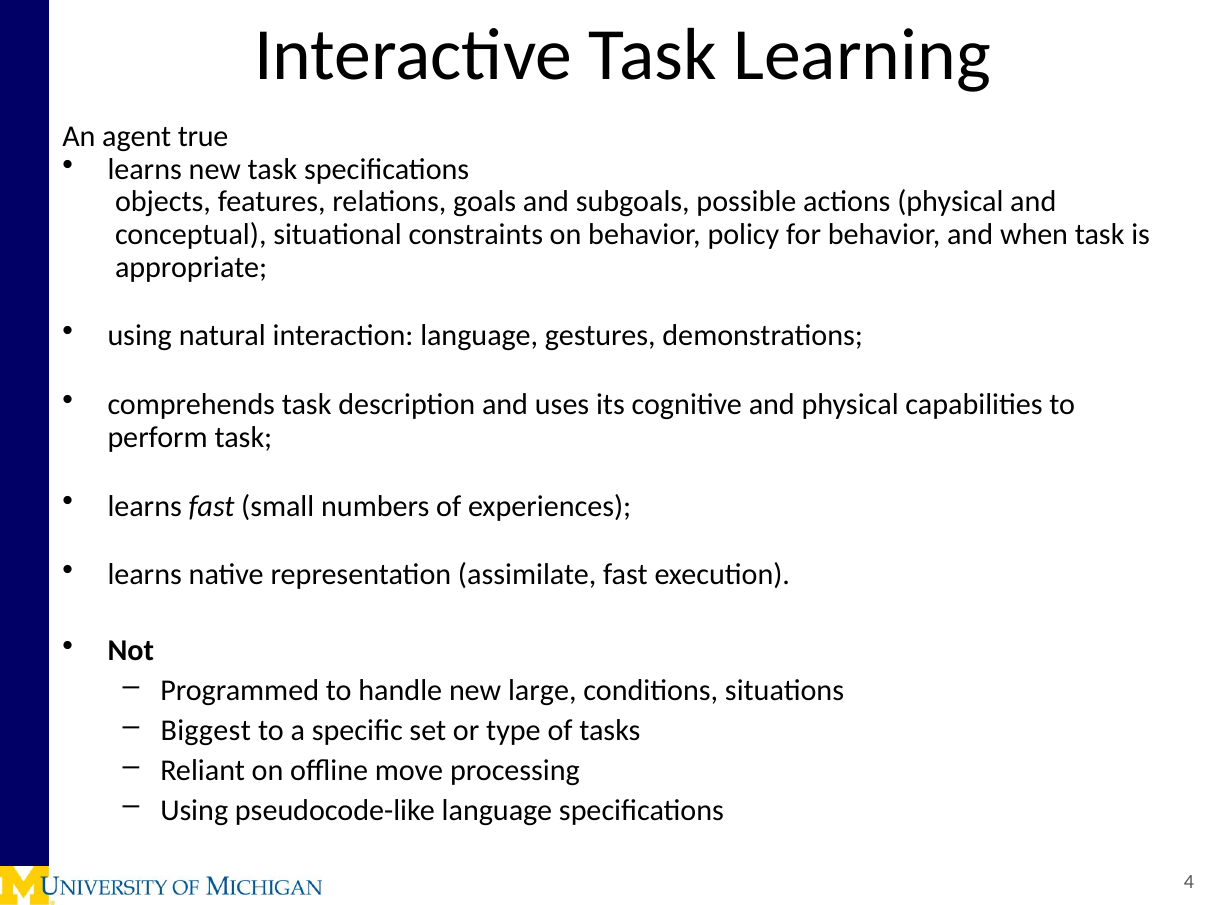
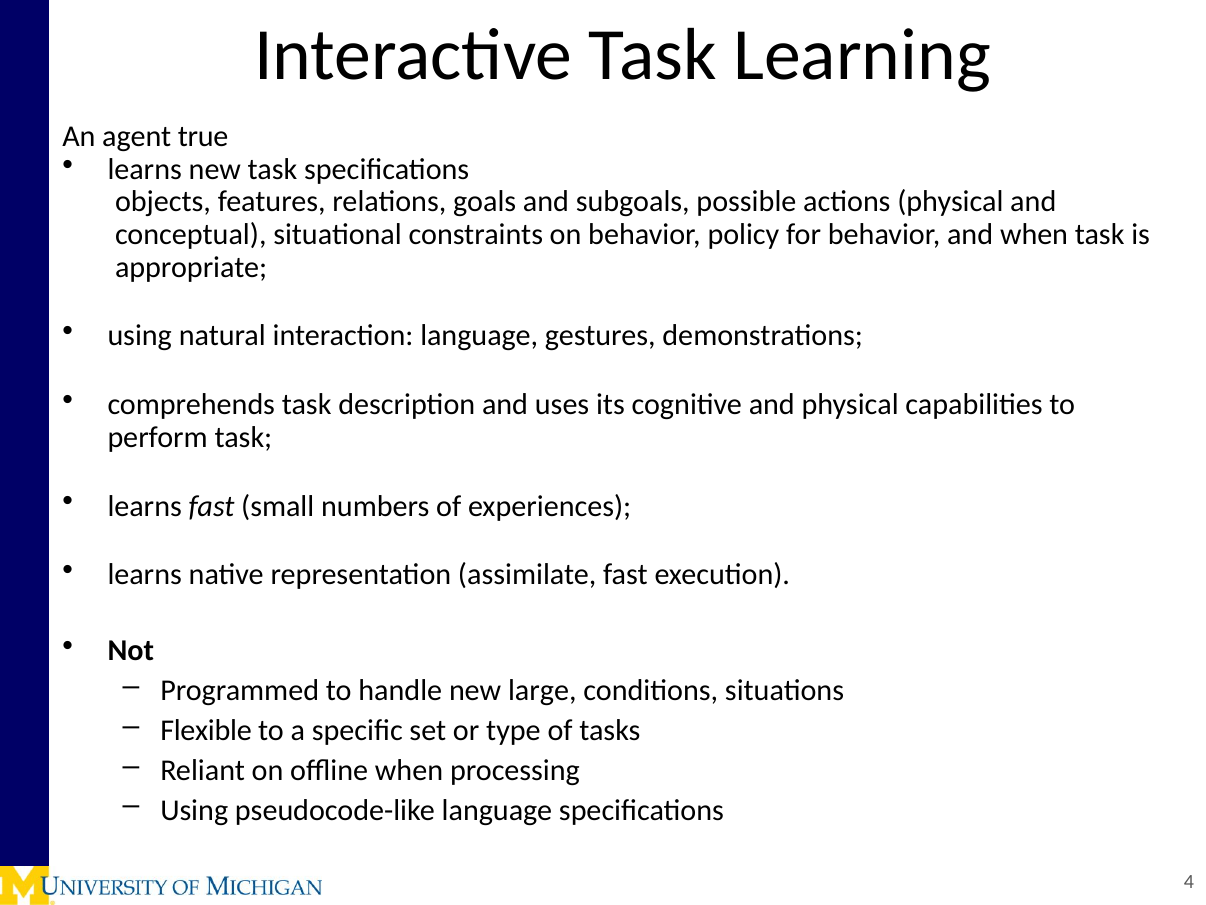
Biggest: Biggest -> Flexible (206, 730)
offline move: move -> when (409, 770)
